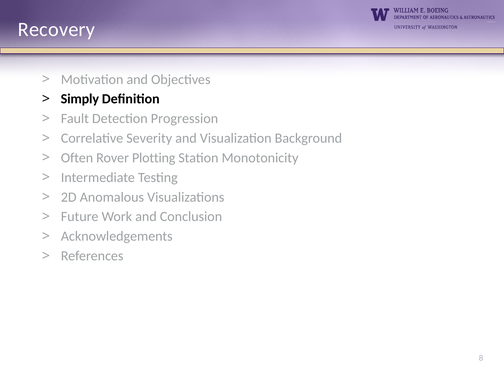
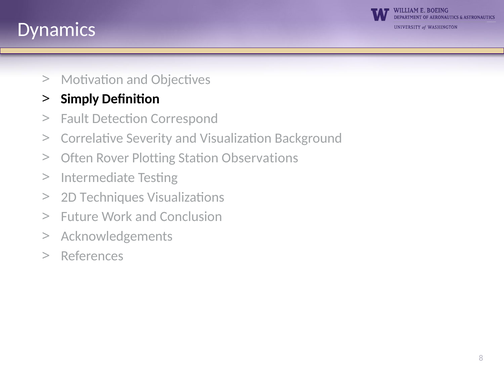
Recovery: Recovery -> Dynamics (57, 30)
Progression: Progression -> Correspond (184, 119)
Monotonicity: Monotonicity -> Observations (260, 158)
Anomalous: Anomalous -> Techniques (112, 197)
